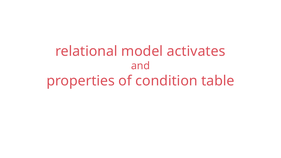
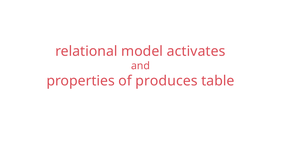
condition: condition -> produces (166, 81)
